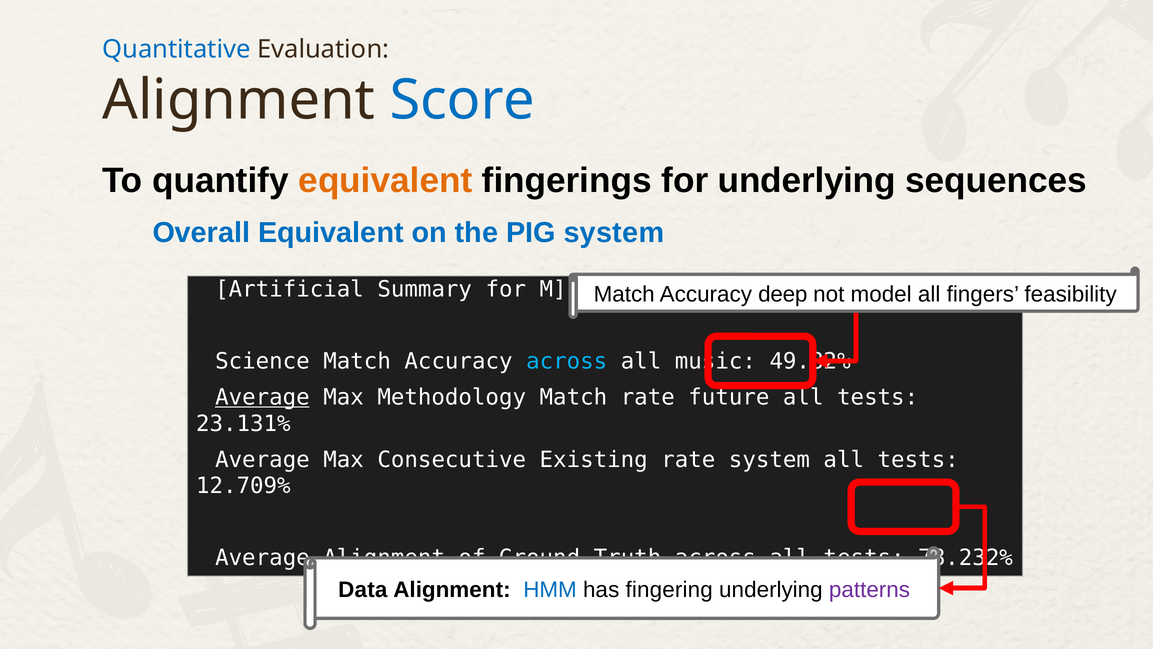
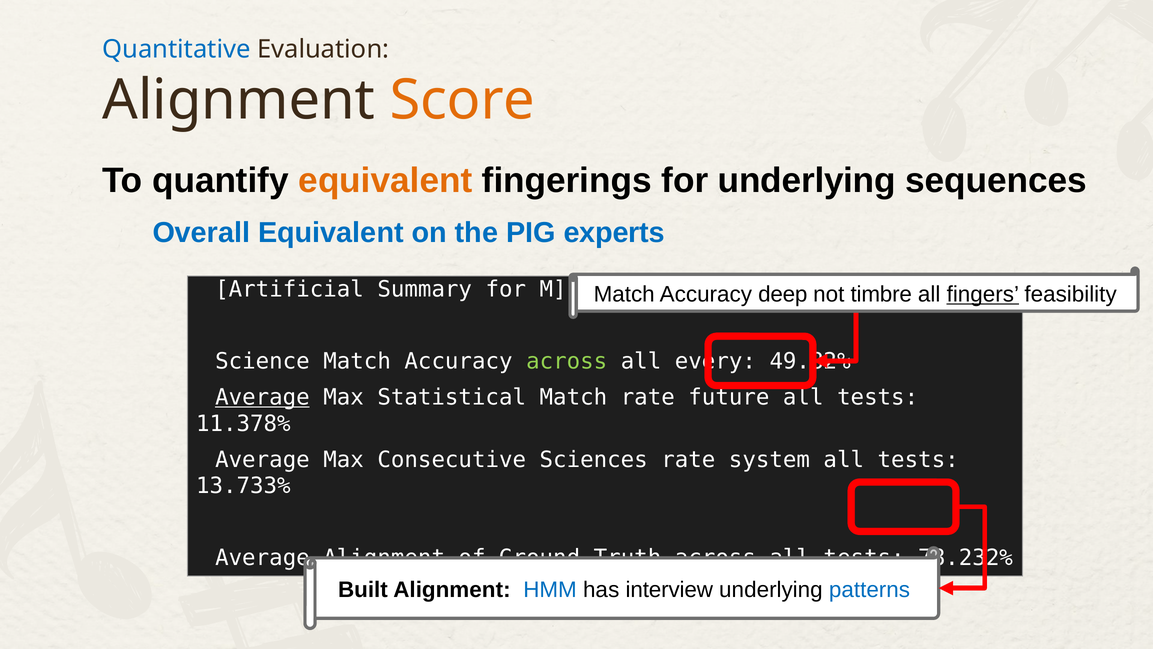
Score colour: blue -> orange (462, 100)
PIG system: system -> experts (614, 233)
model: model -> timbre (881, 294)
fingers underline: none -> present (983, 294)
across colour: light blue -> light green (567, 361)
music: music -> every (715, 361)
Methodology: Methodology -> Statistical (452, 397)
23.131%: 23.131% -> 11.378% (243, 423)
Existing: Existing -> Sciences (594, 459)
12.709%: 12.709% -> 13.733% (243, 486)
Data: Data -> Built (363, 589)
fingering: fingering -> interview (669, 589)
patterns colour: purple -> blue (870, 589)
